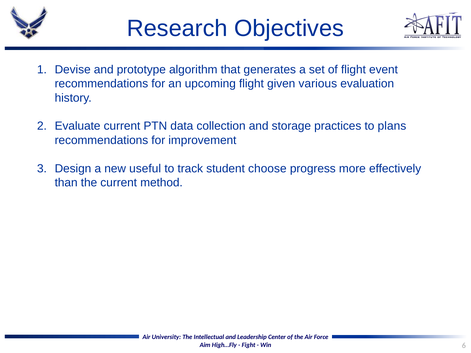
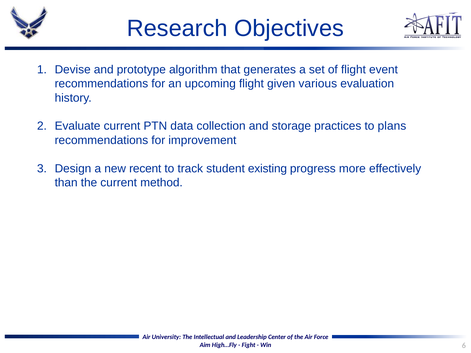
useful: useful -> recent (145, 169)
choose: choose -> existing (267, 169)
